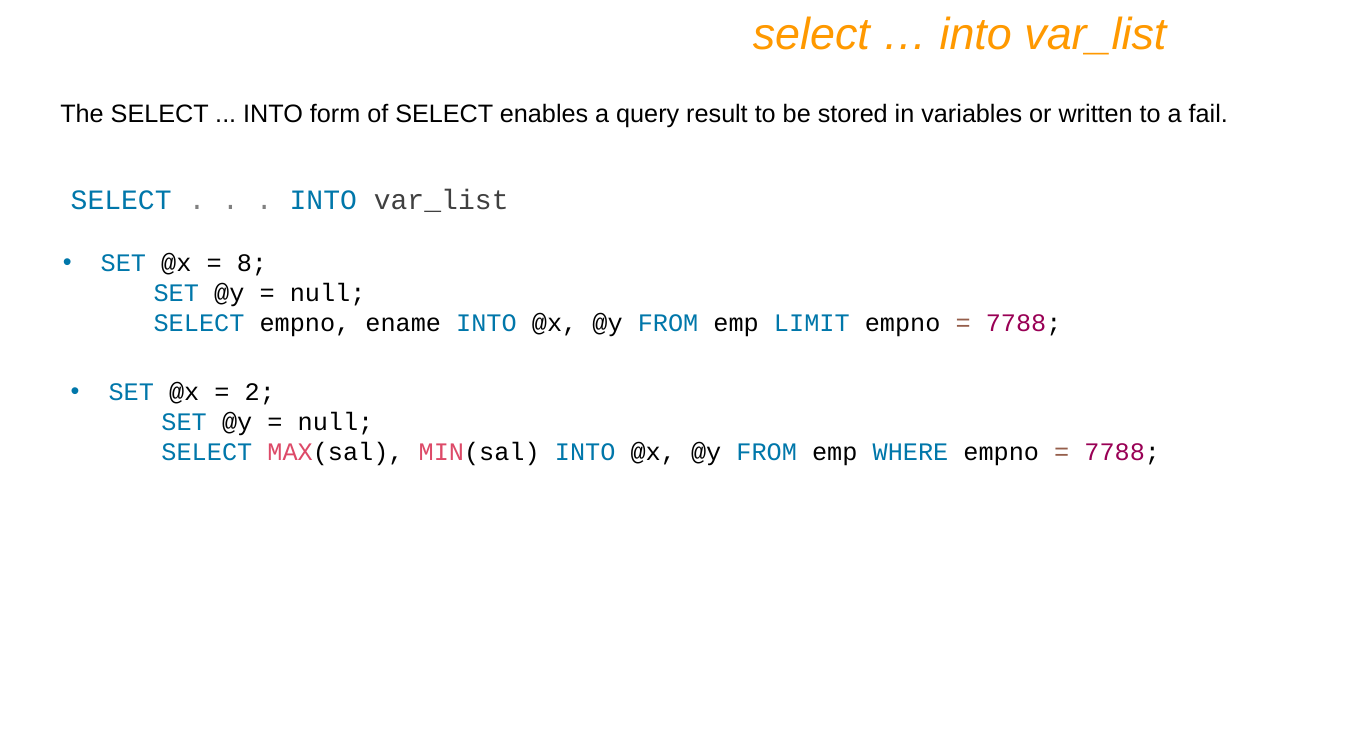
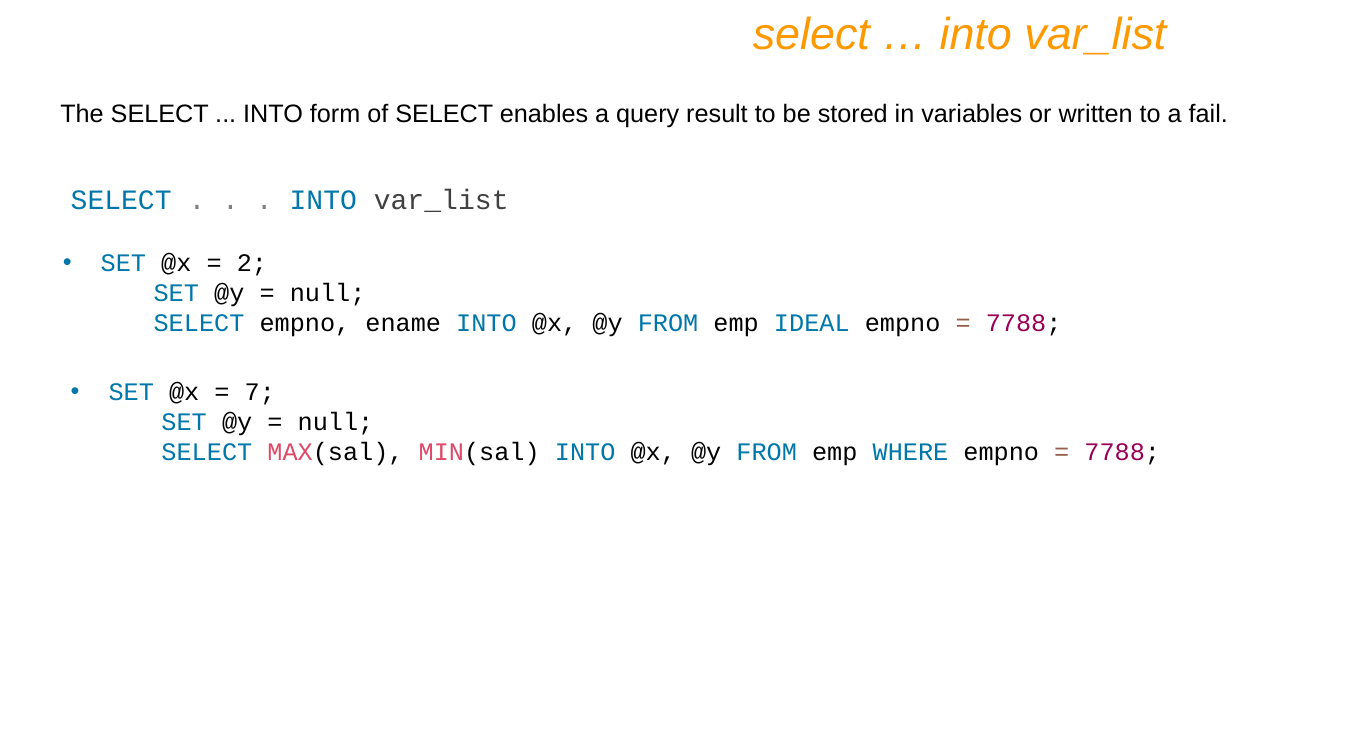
8: 8 -> 2 (252, 263)
LIMIT: LIMIT -> IDEAL (812, 324)
2: 2 -> 7 (260, 392)
